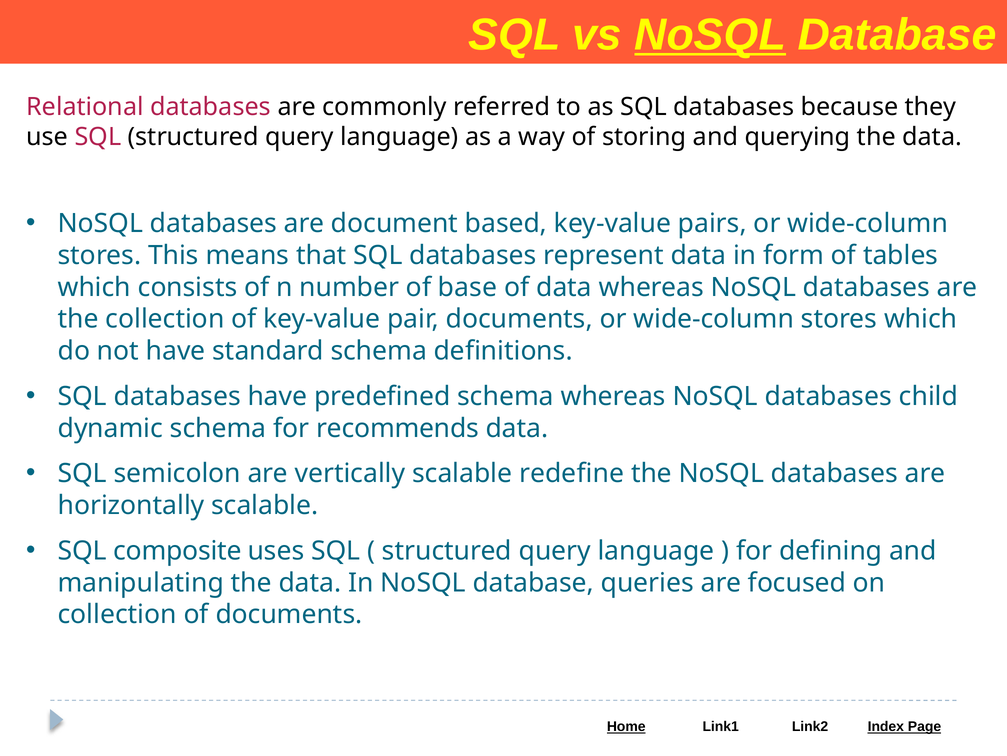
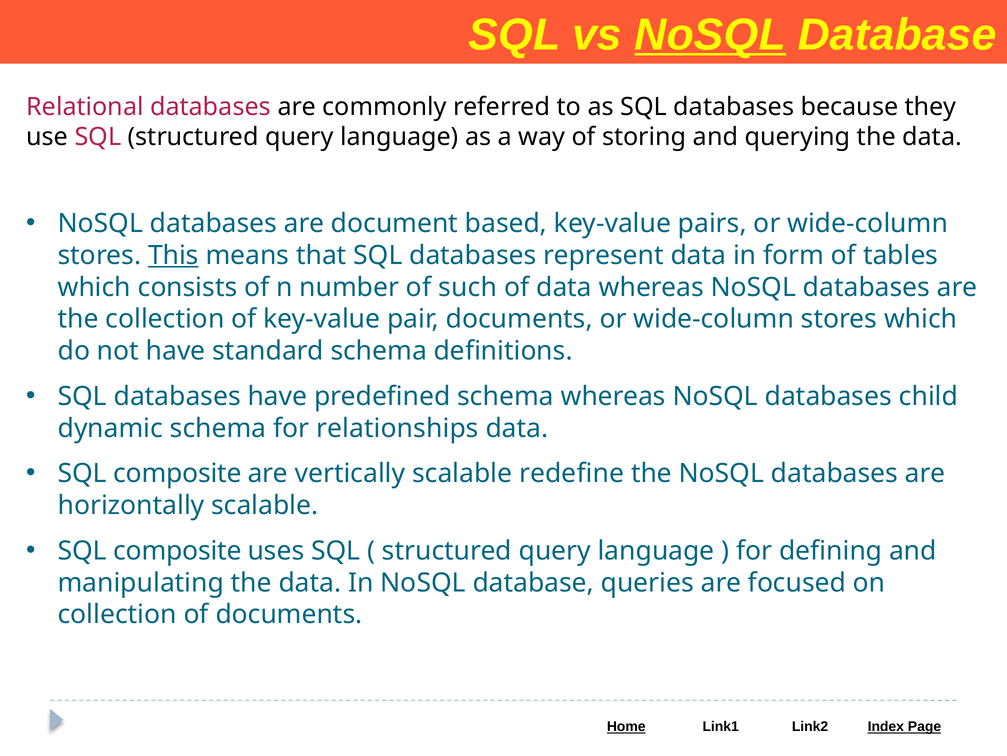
This underline: none -> present (173, 255)
base: base -> such (468, 287)
recommends: recommends -> relationships (397, 428)
semicolon: semicolon -> composite (177, 473)
